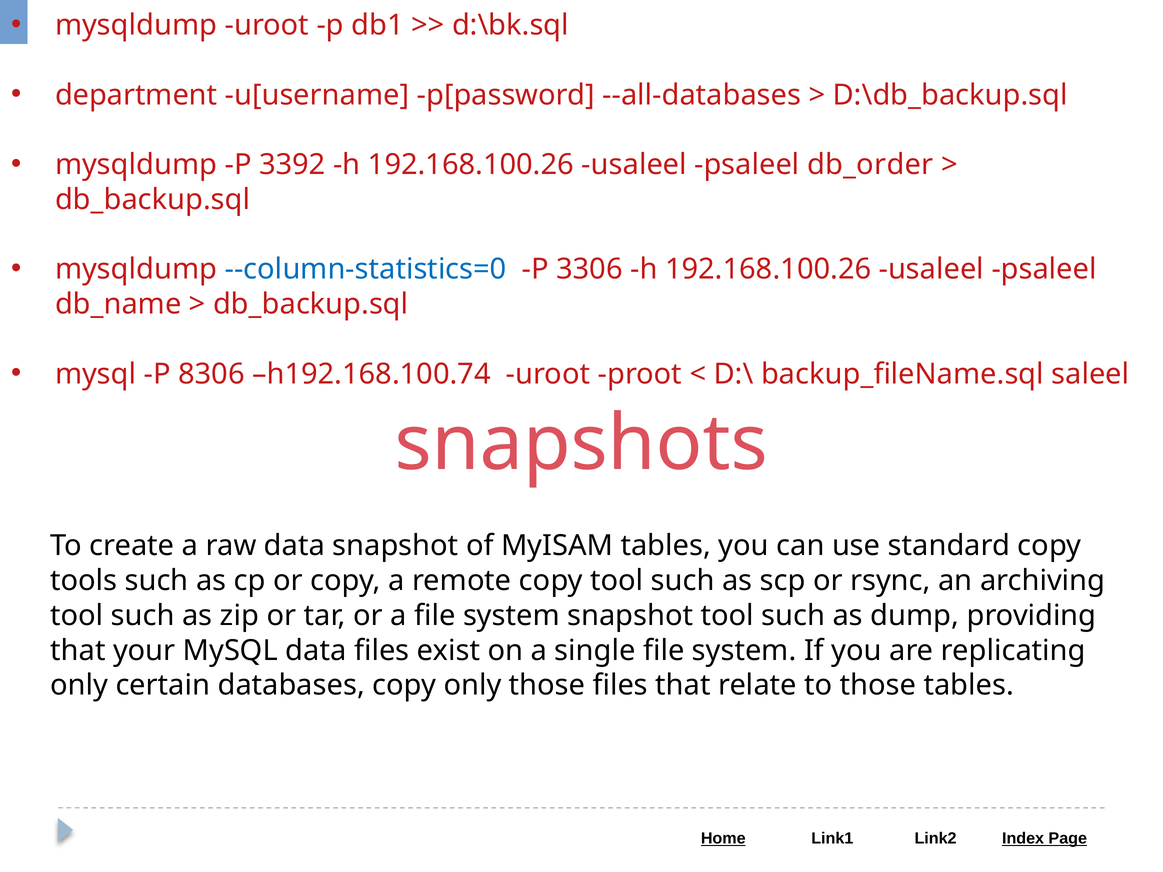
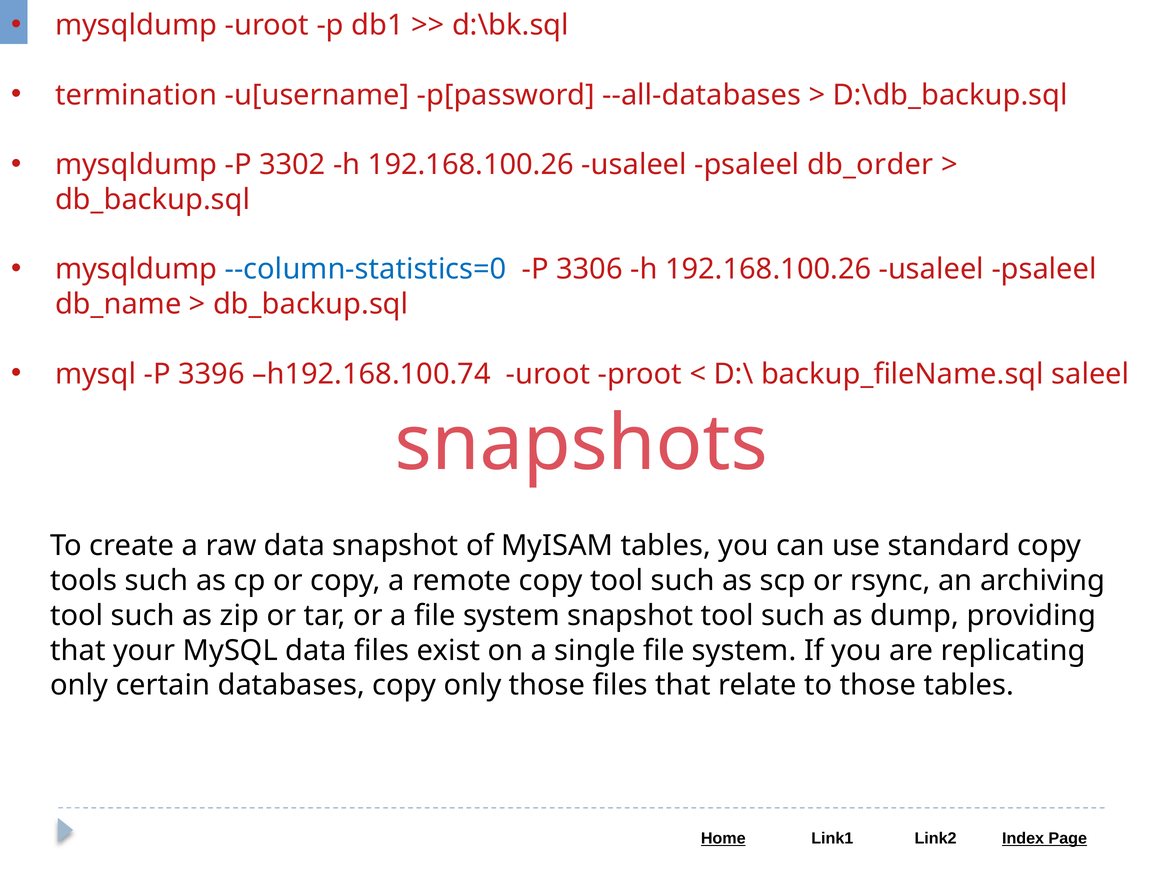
department: department -> termination (136, 95)
3392: 3392 -> 3302 (292, 165)
8306: 8306 -> 3396 (211, 374)
